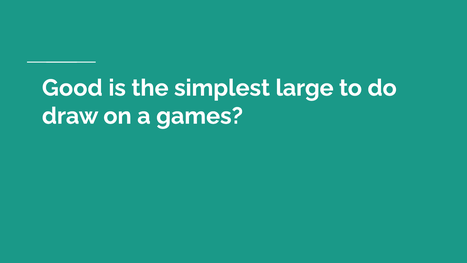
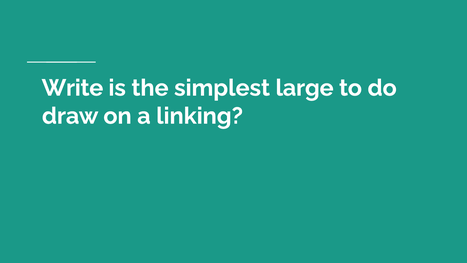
Good: Good -> Write (72, 88)
games: games -> linking (200, 116)
